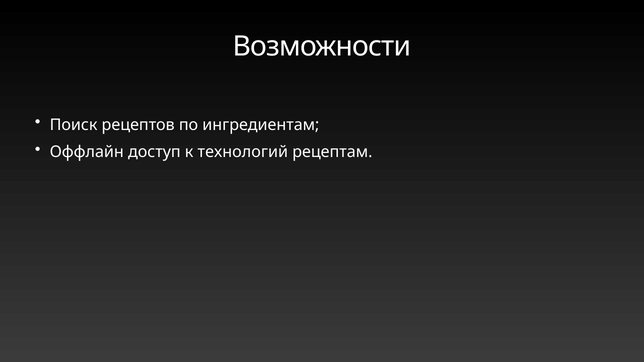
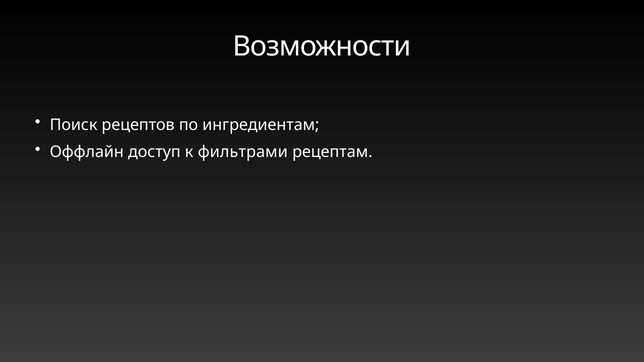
технологий: технологий -> фильтрами (243, 152)
